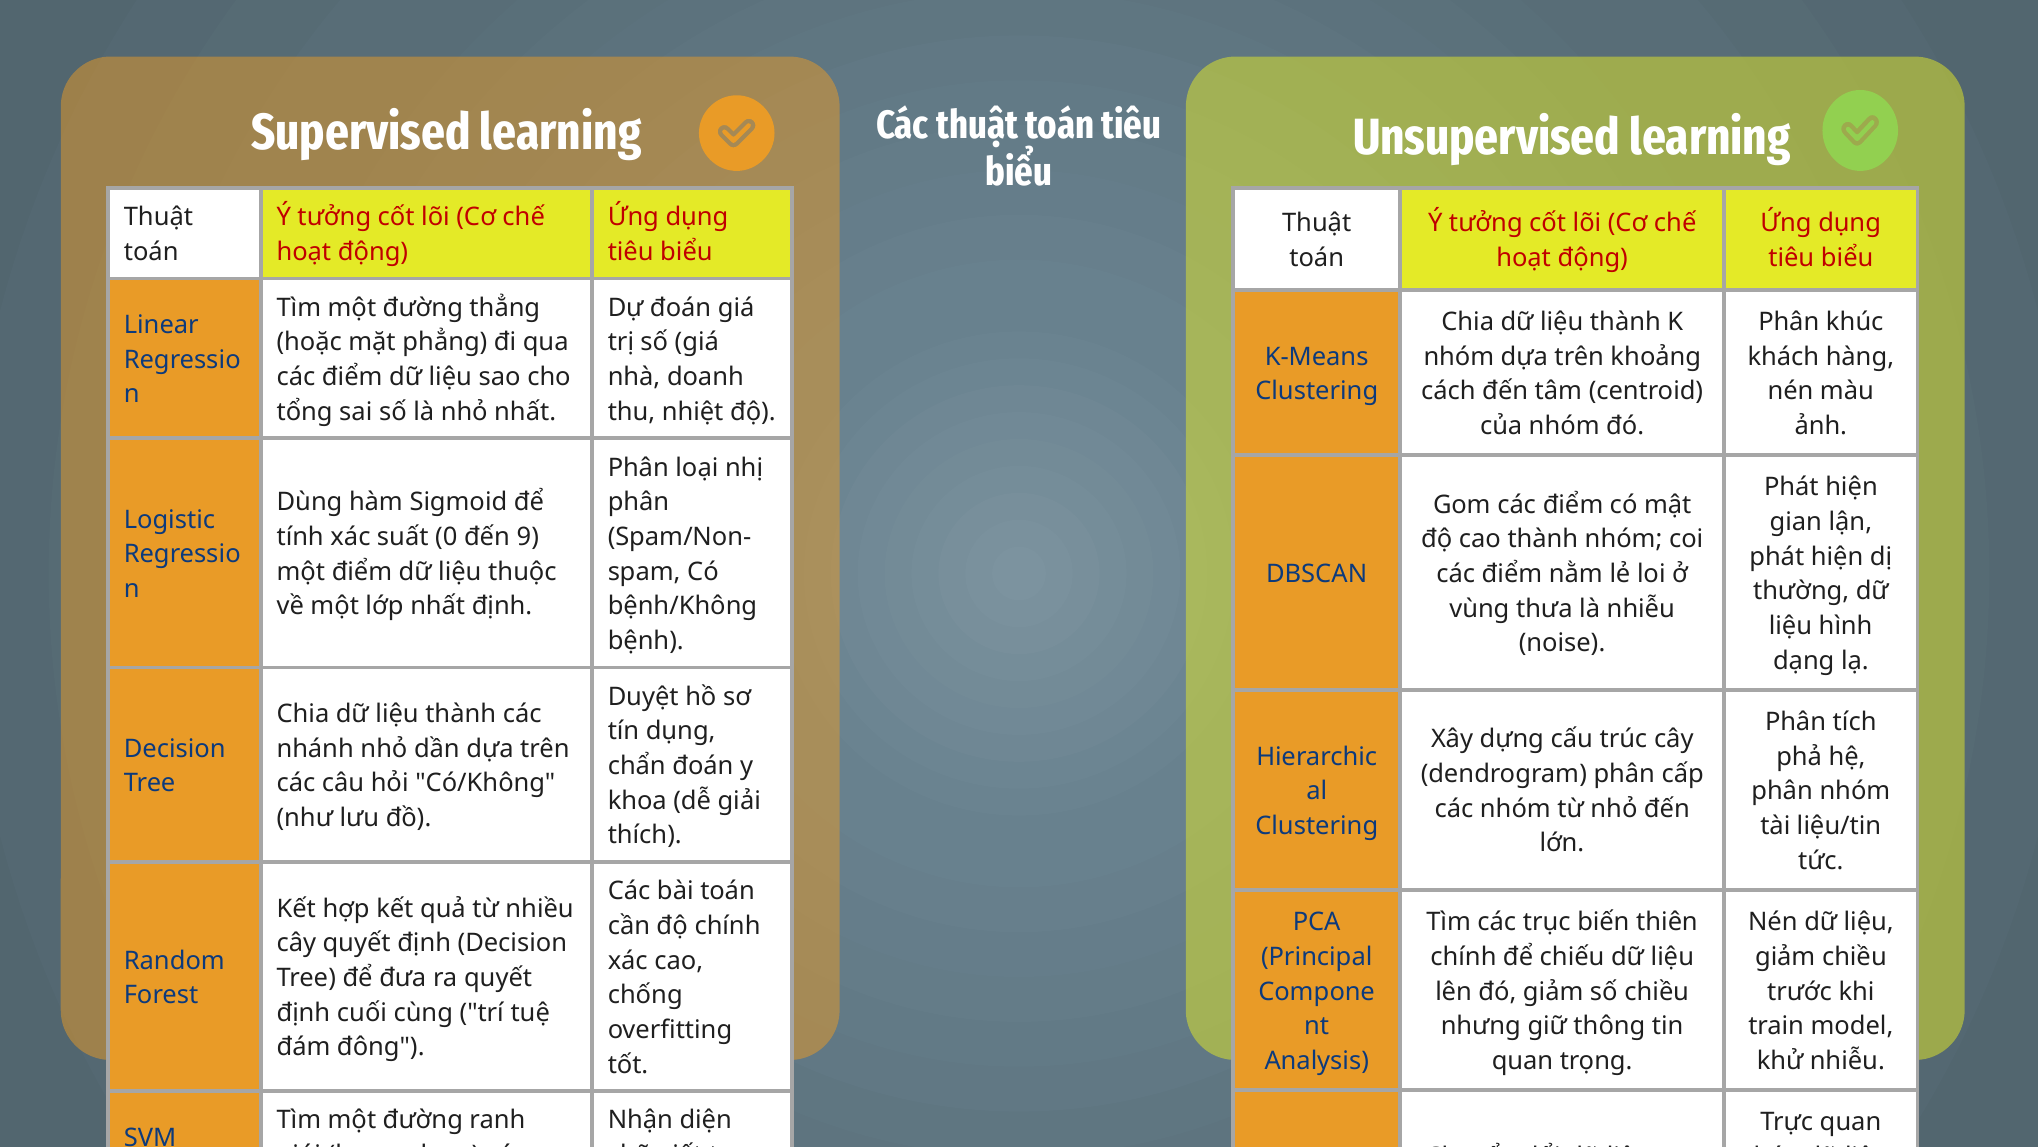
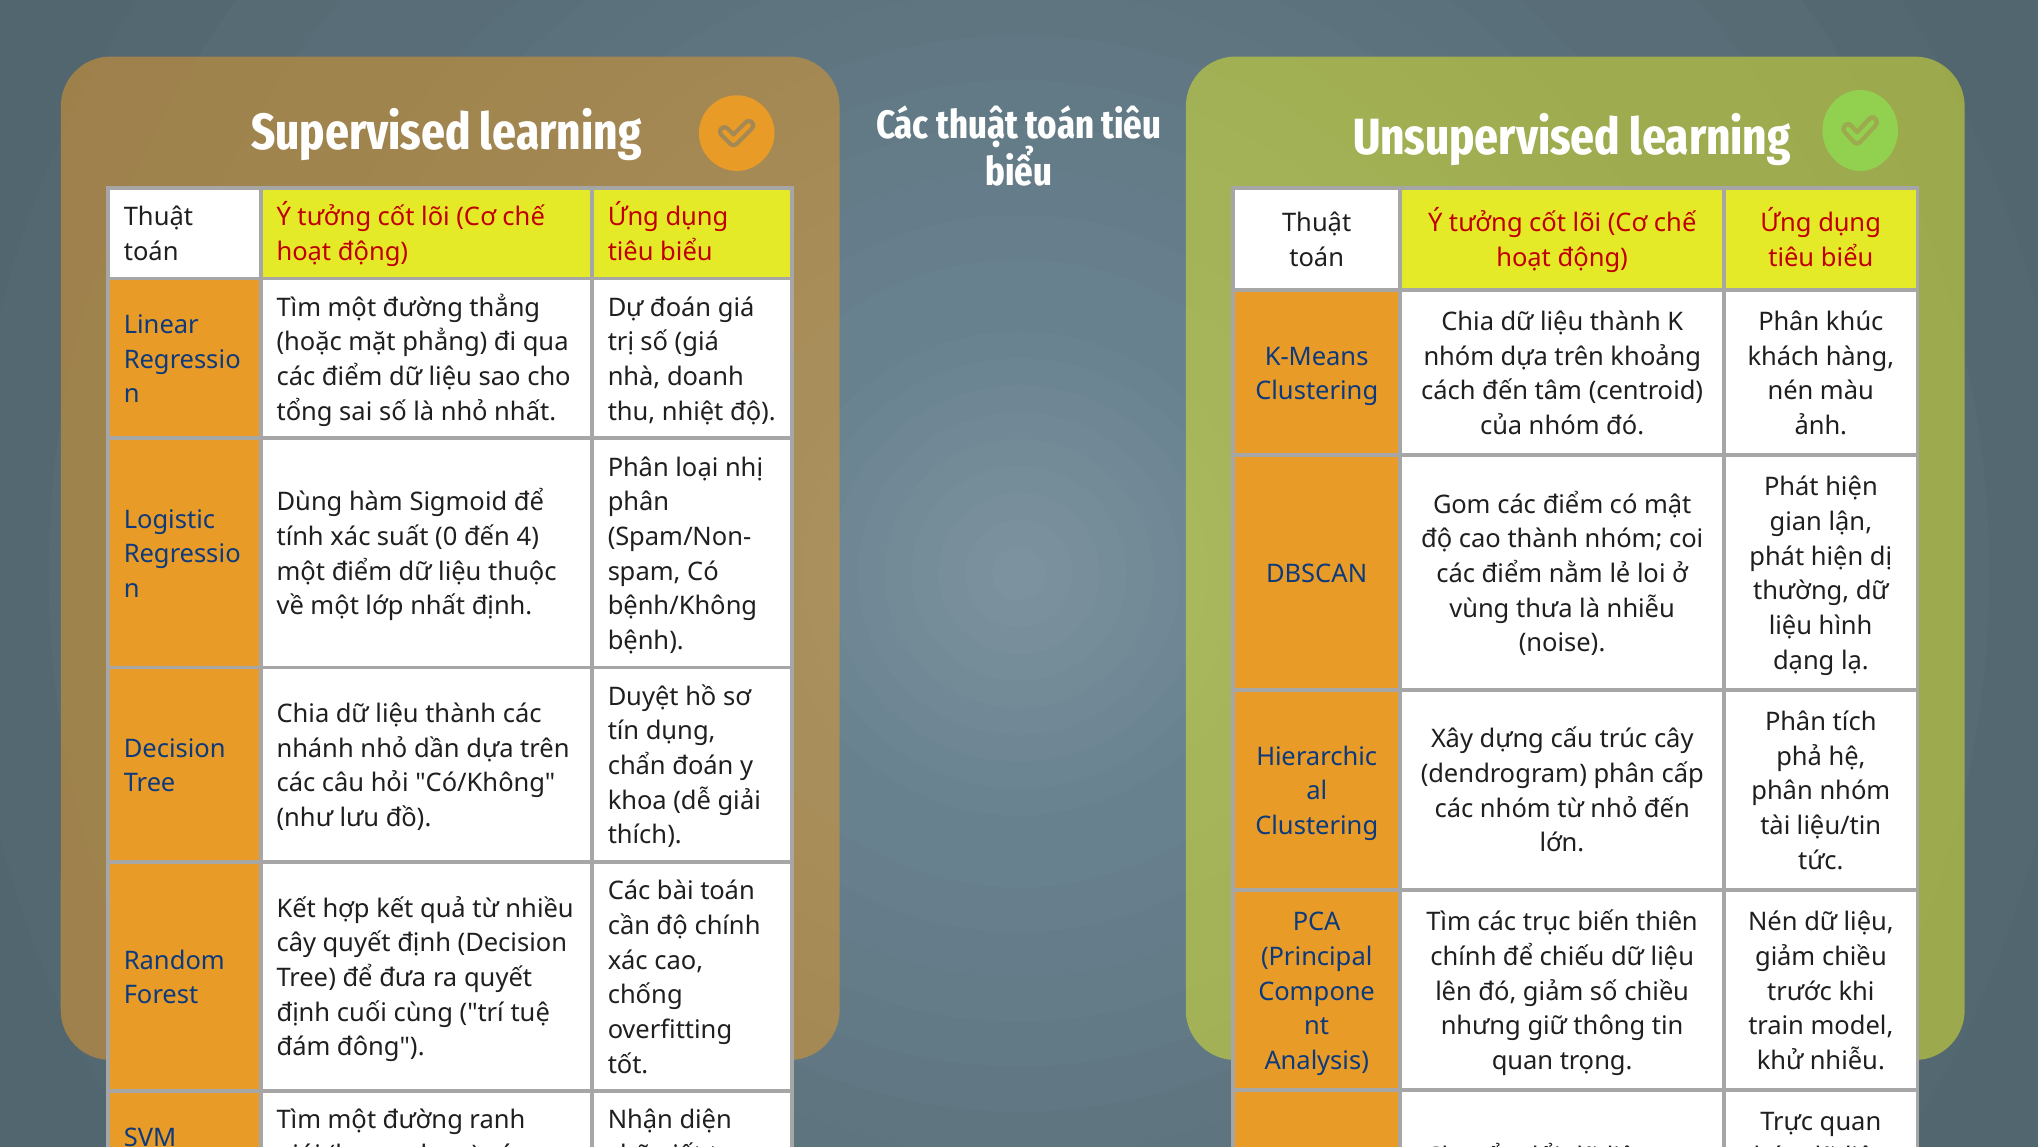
9: 9 -> 4 (528, 537)
